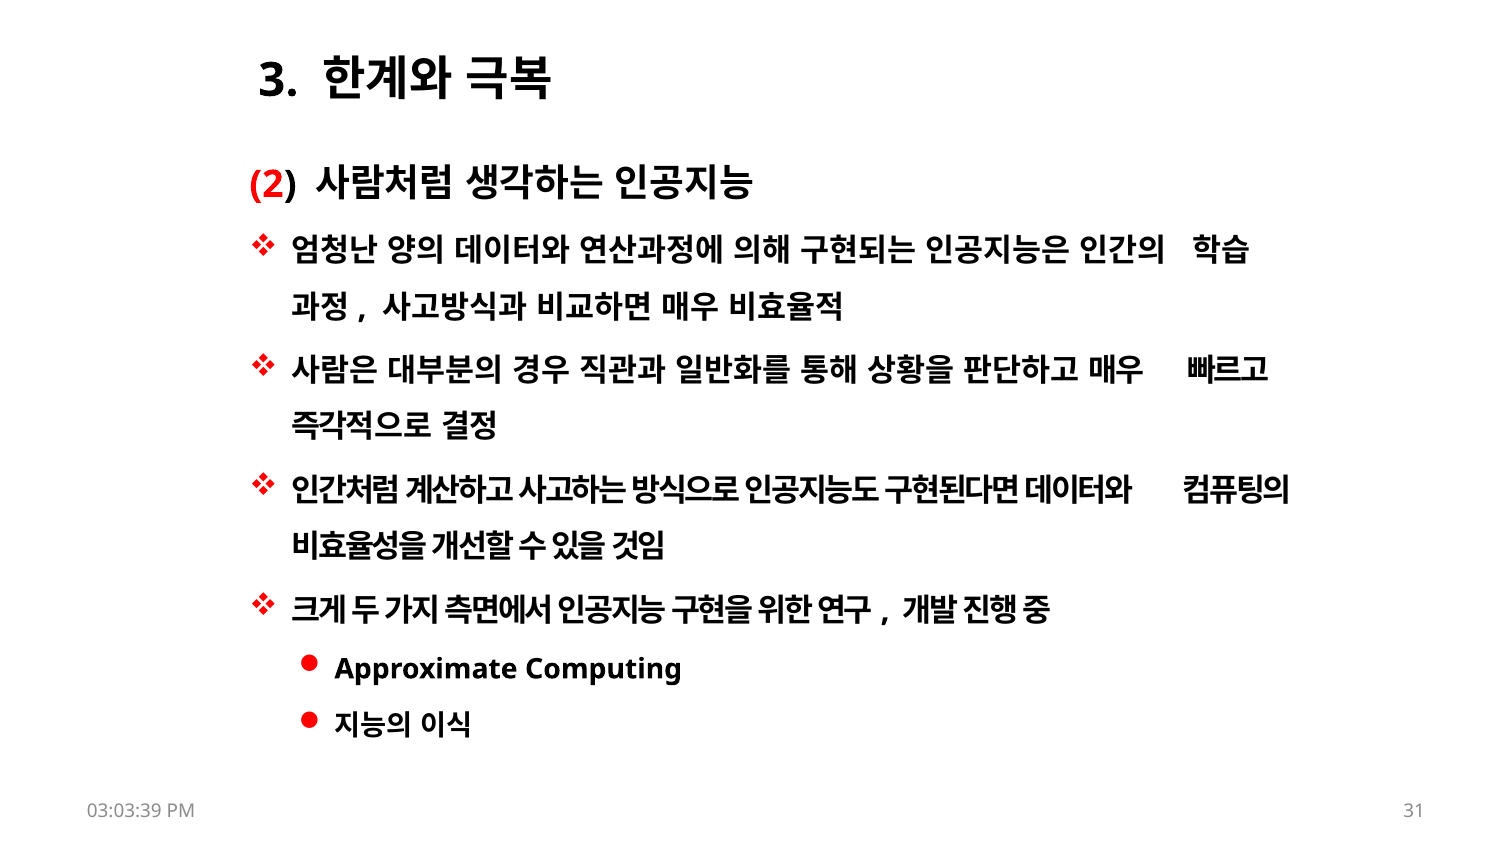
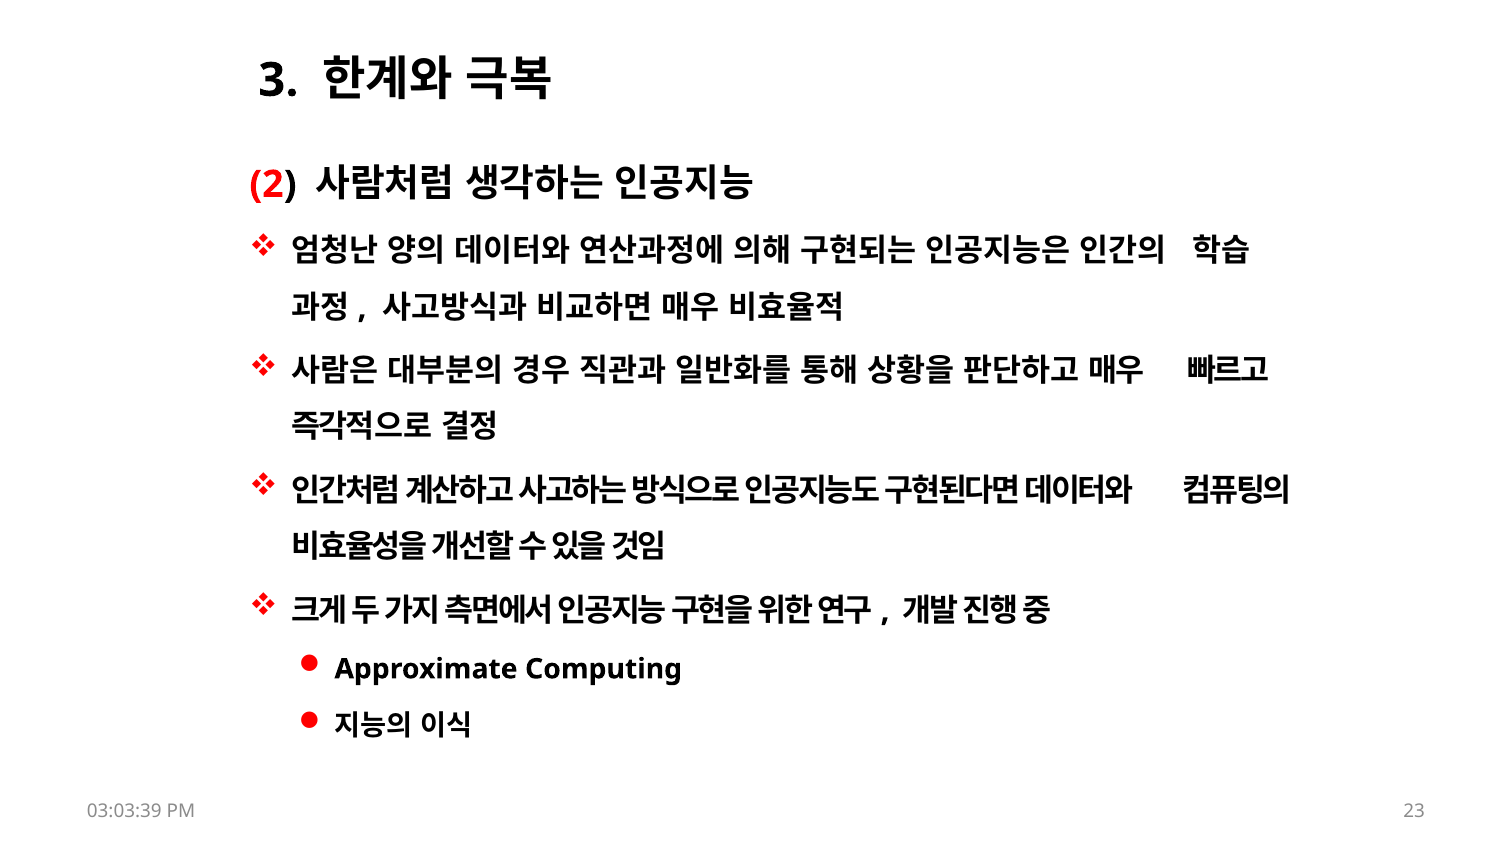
31: 31 -> 23 (1414, 811)
